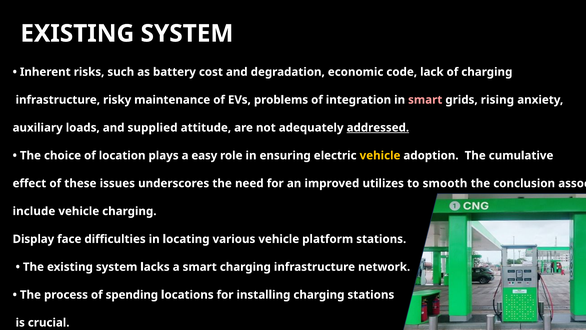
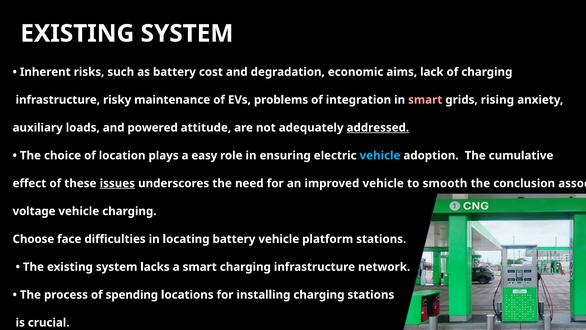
code: code -> aims (402, 72)
supplied: supplied -> powered (153, 128)
vehicle colour: yellow -> light blue (380, 155)
issues underline: none -> present (117, 183)
improved utilizes: utilizes -> vehicle (383, 183)
include: include -> voltage (34, 211)
Display: Display -> Choose (33, 239)
locating various: various -> battery (234, 239)
